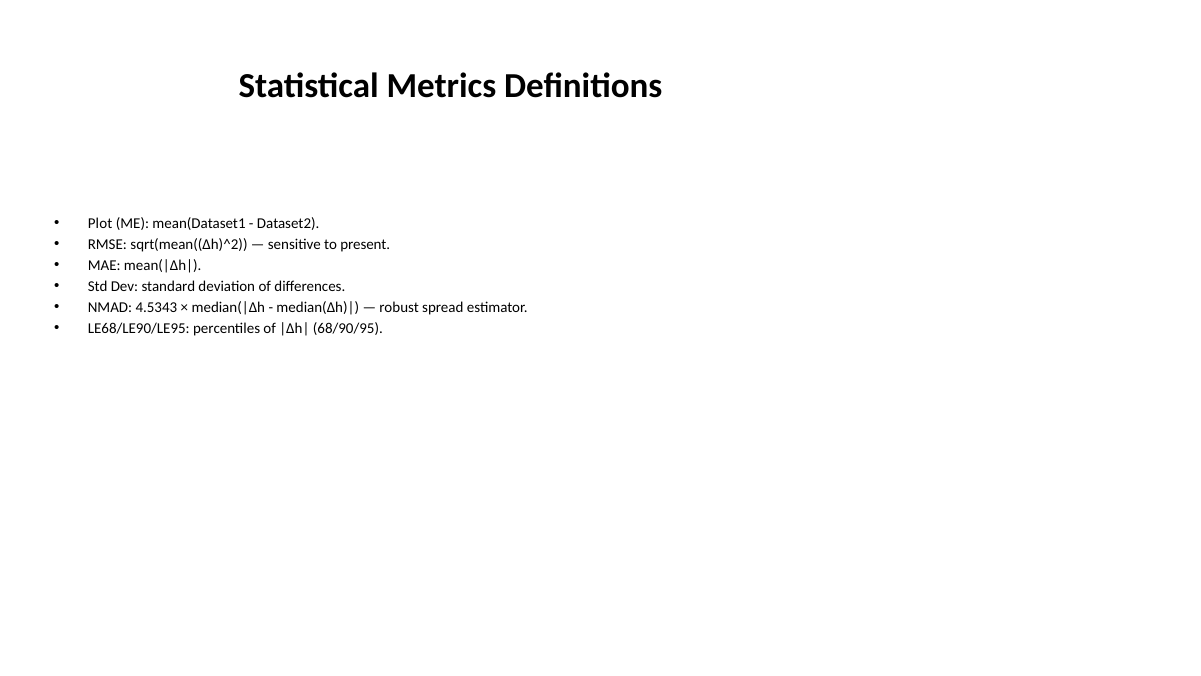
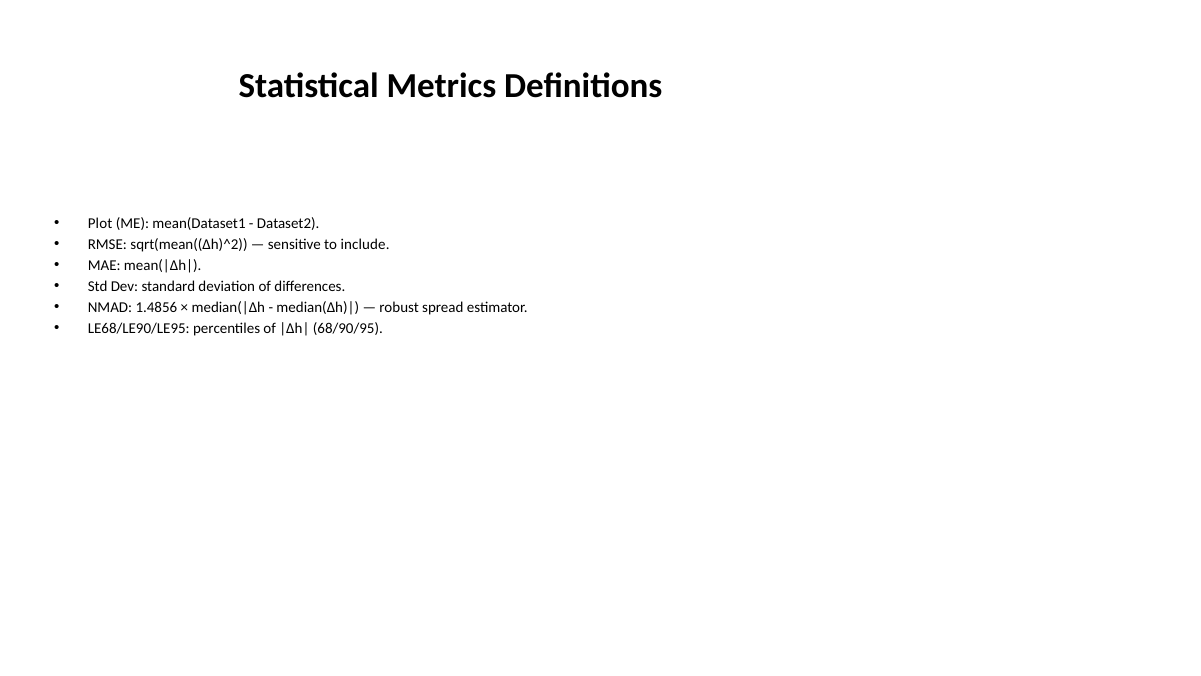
present: present -> include (365, 244)
4.5343: 4.5343 -> 1.4856 (156, 307)
